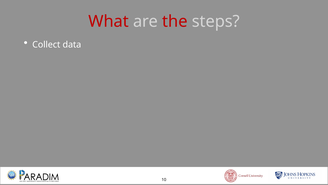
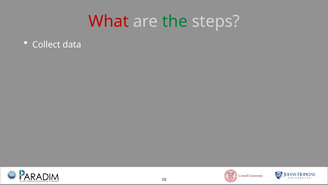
the colour: red -> green (175, 21)
